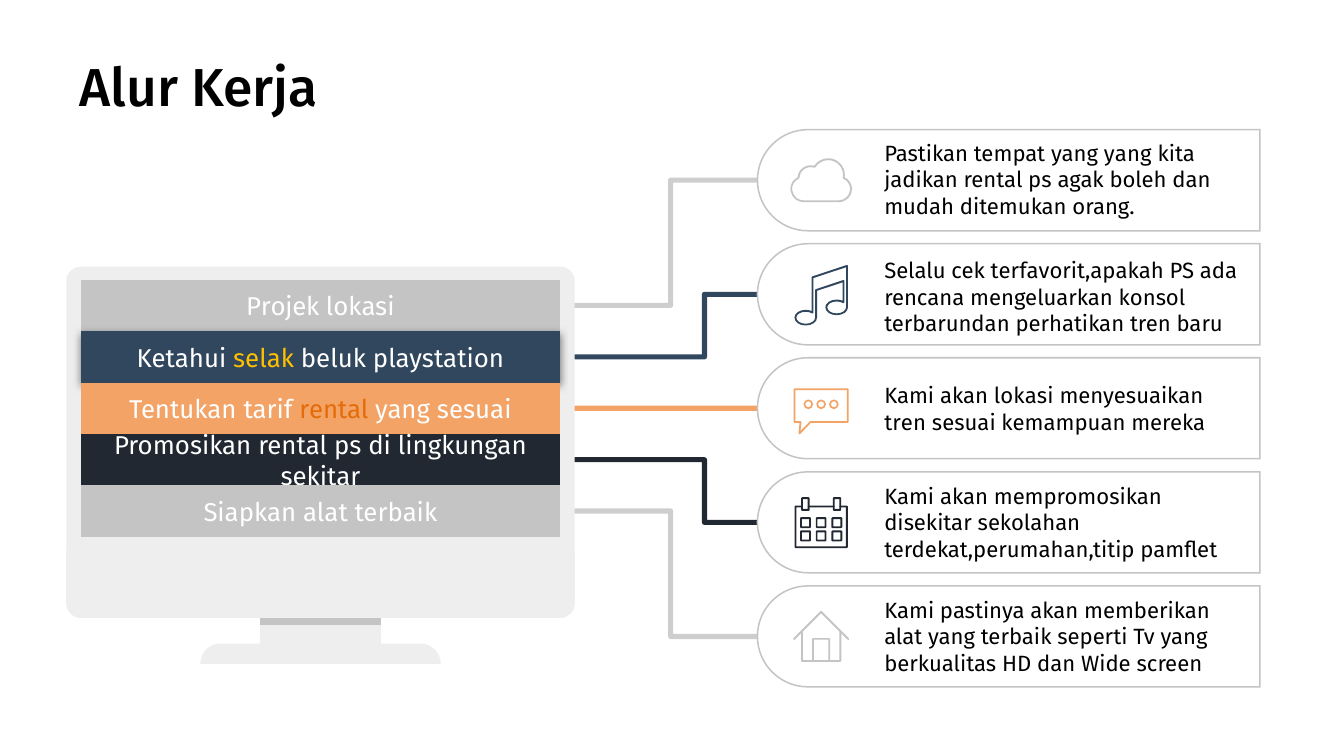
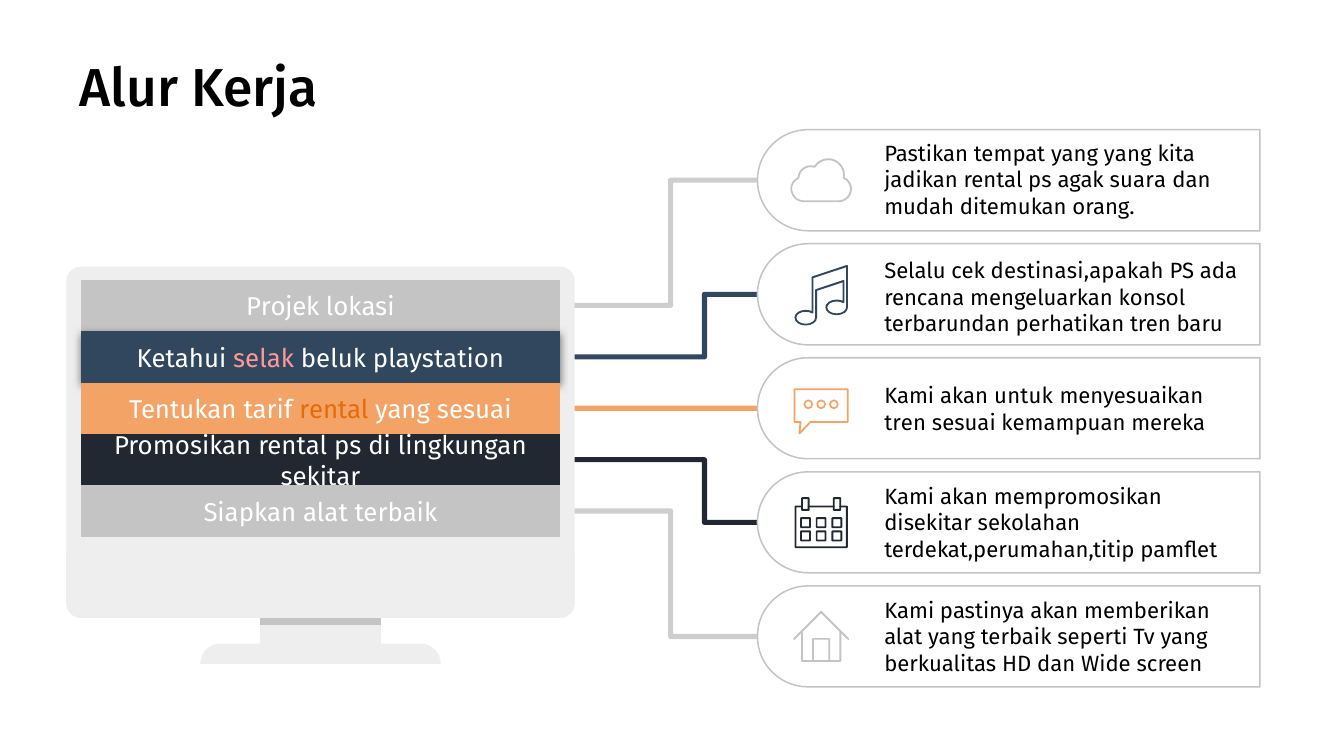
boleh: boleh -> suara (1138, 180)
terfavorit,apakah: terfavorit,apakah -> destinasi,apakah (1077, 271)
selak colour: yellow -> pink (264, 359)
akan lokasi: lokasi -> untuk (1024, 396)
